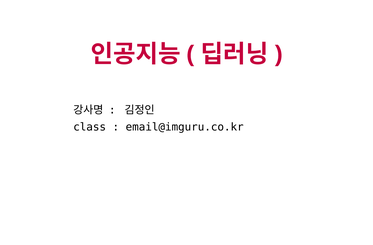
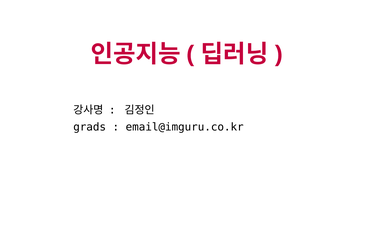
class: class -> grads (90, 127)
